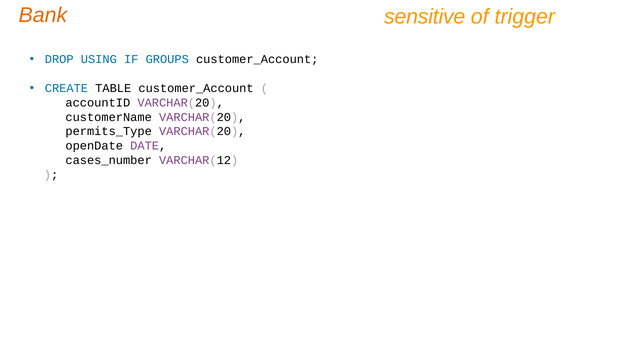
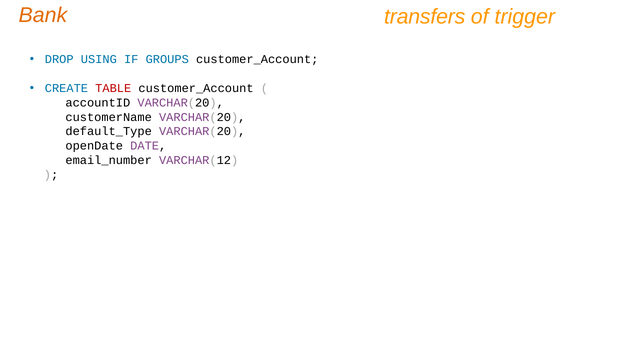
sensitive: sensitive -> transfers (425, 17)
TABLE colour: black -> red (113, 88)
permits_Type: permits_Type -> default_Type (109, 132)
cases_number: cases_number -> email_number (109, 160)
